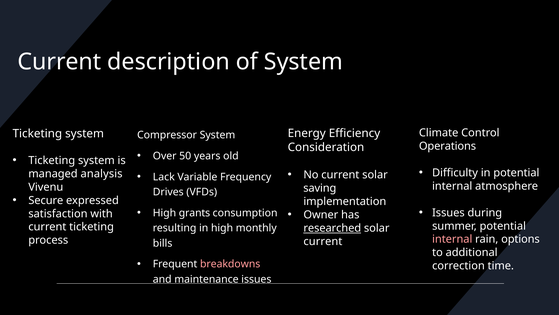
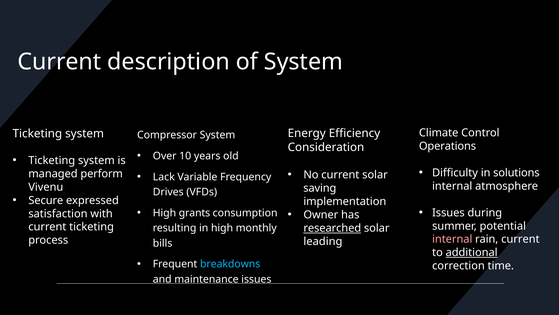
50: 50 -> 10 (185, 156)
in potential: potential -> solutions (516, 173)
analysis: analysis -> perform (102, 173)
rain options: options -> current (520, 239)
current: current -> leading (323, 241)
additional underline: none -> present (472, 252)
breakdowns colour: pink -> light blue (230, 264)
